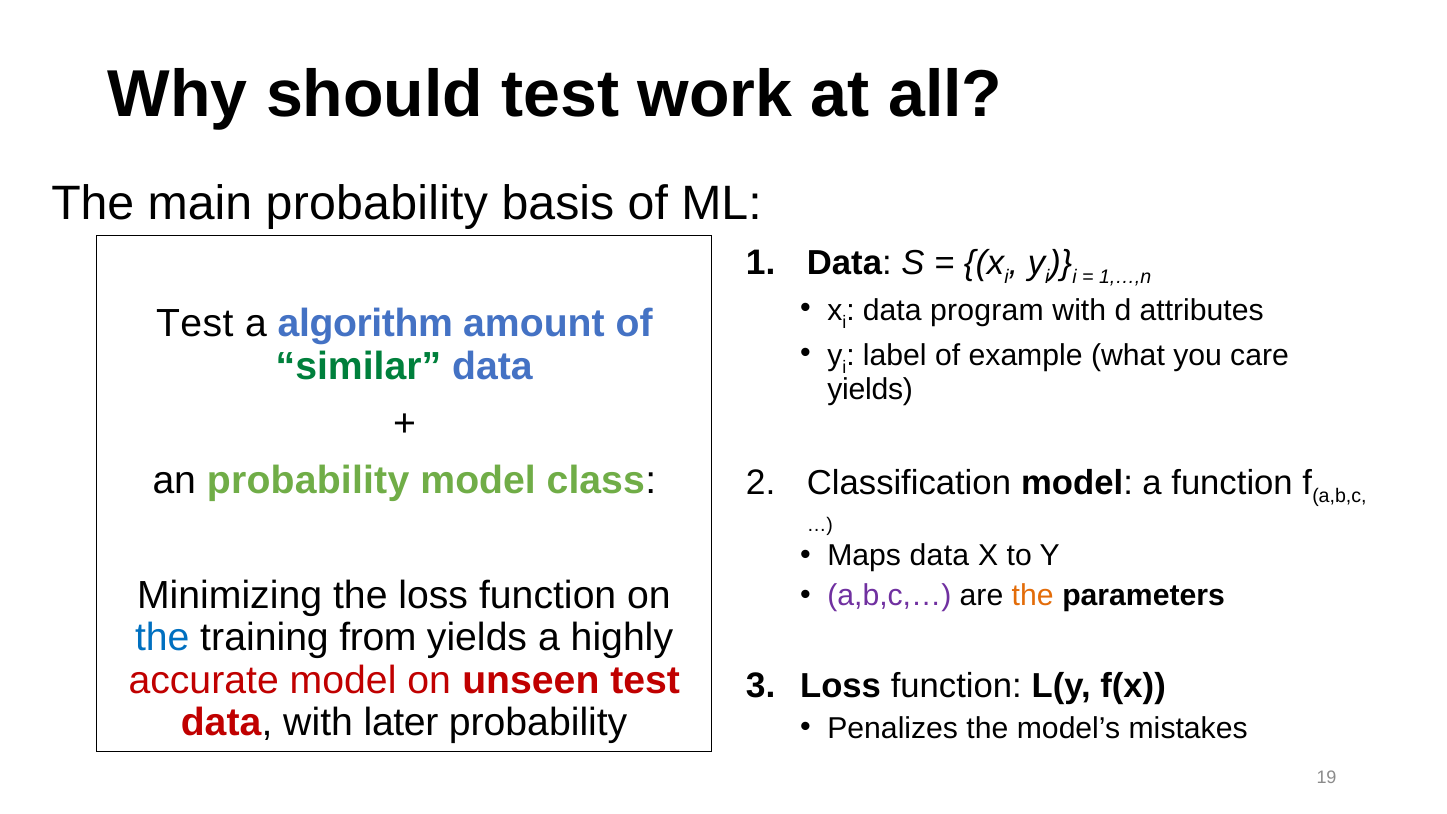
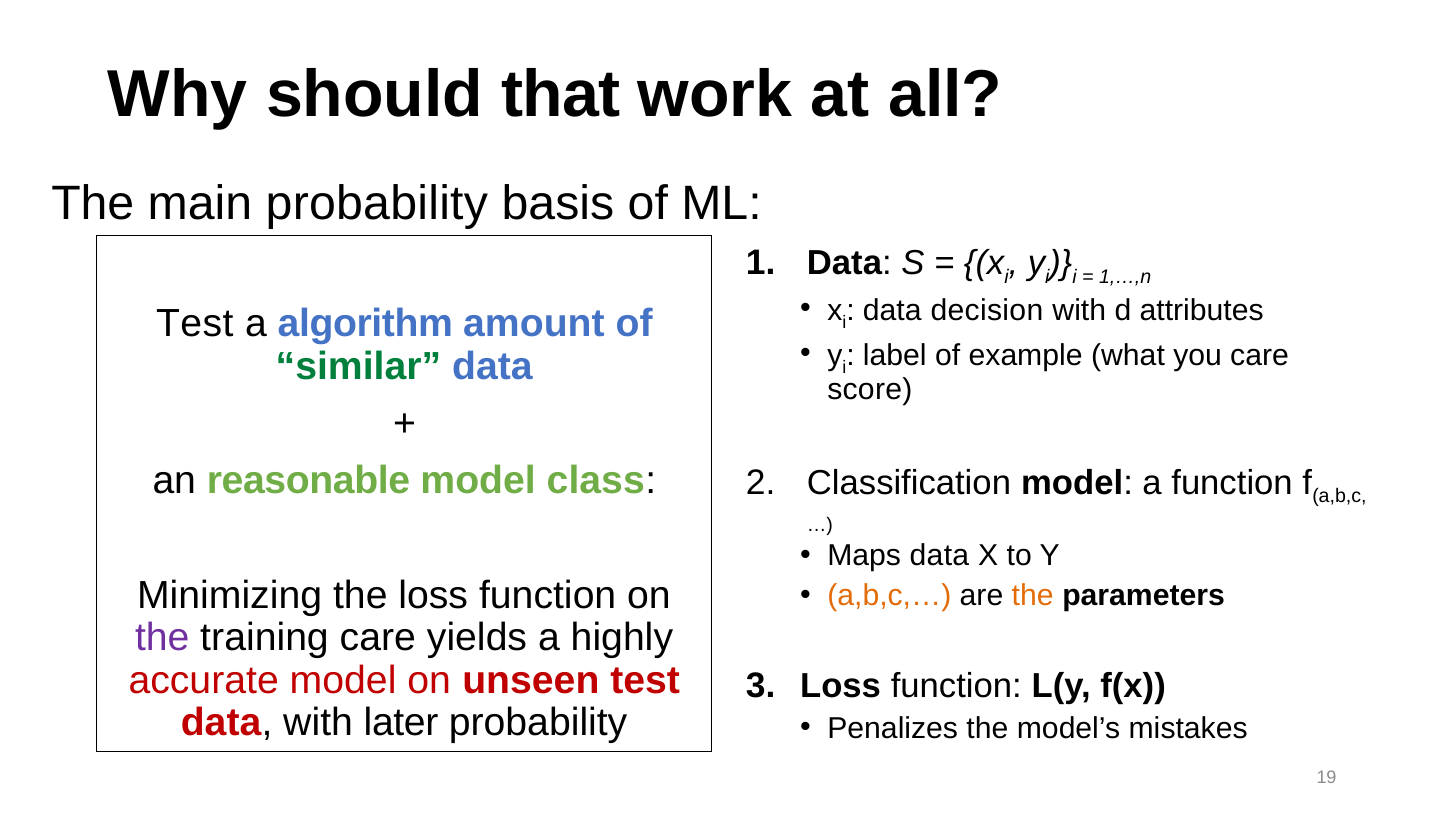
should test: test -> that (561, 94)
program: program -> decision (987, 311)
yields: yields -> score (870, 389)
an probability: probability -> reasonable (308, 481)
a,b,c,… colour: purple -> orange (889, 595)
the colour: blue -> purple (162, 638)
training from: from -> care (378, 638)
